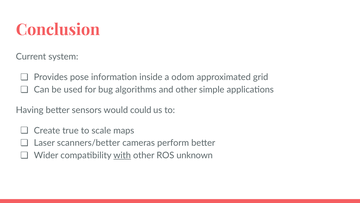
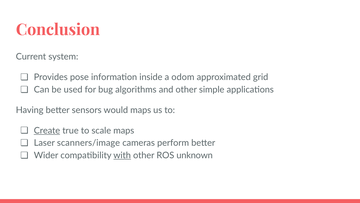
would could: could -> maps (141, 110)
Create underline: none -> present (47, 130)
scanners/better: scanners/better -> scanners/image (88, 143)
